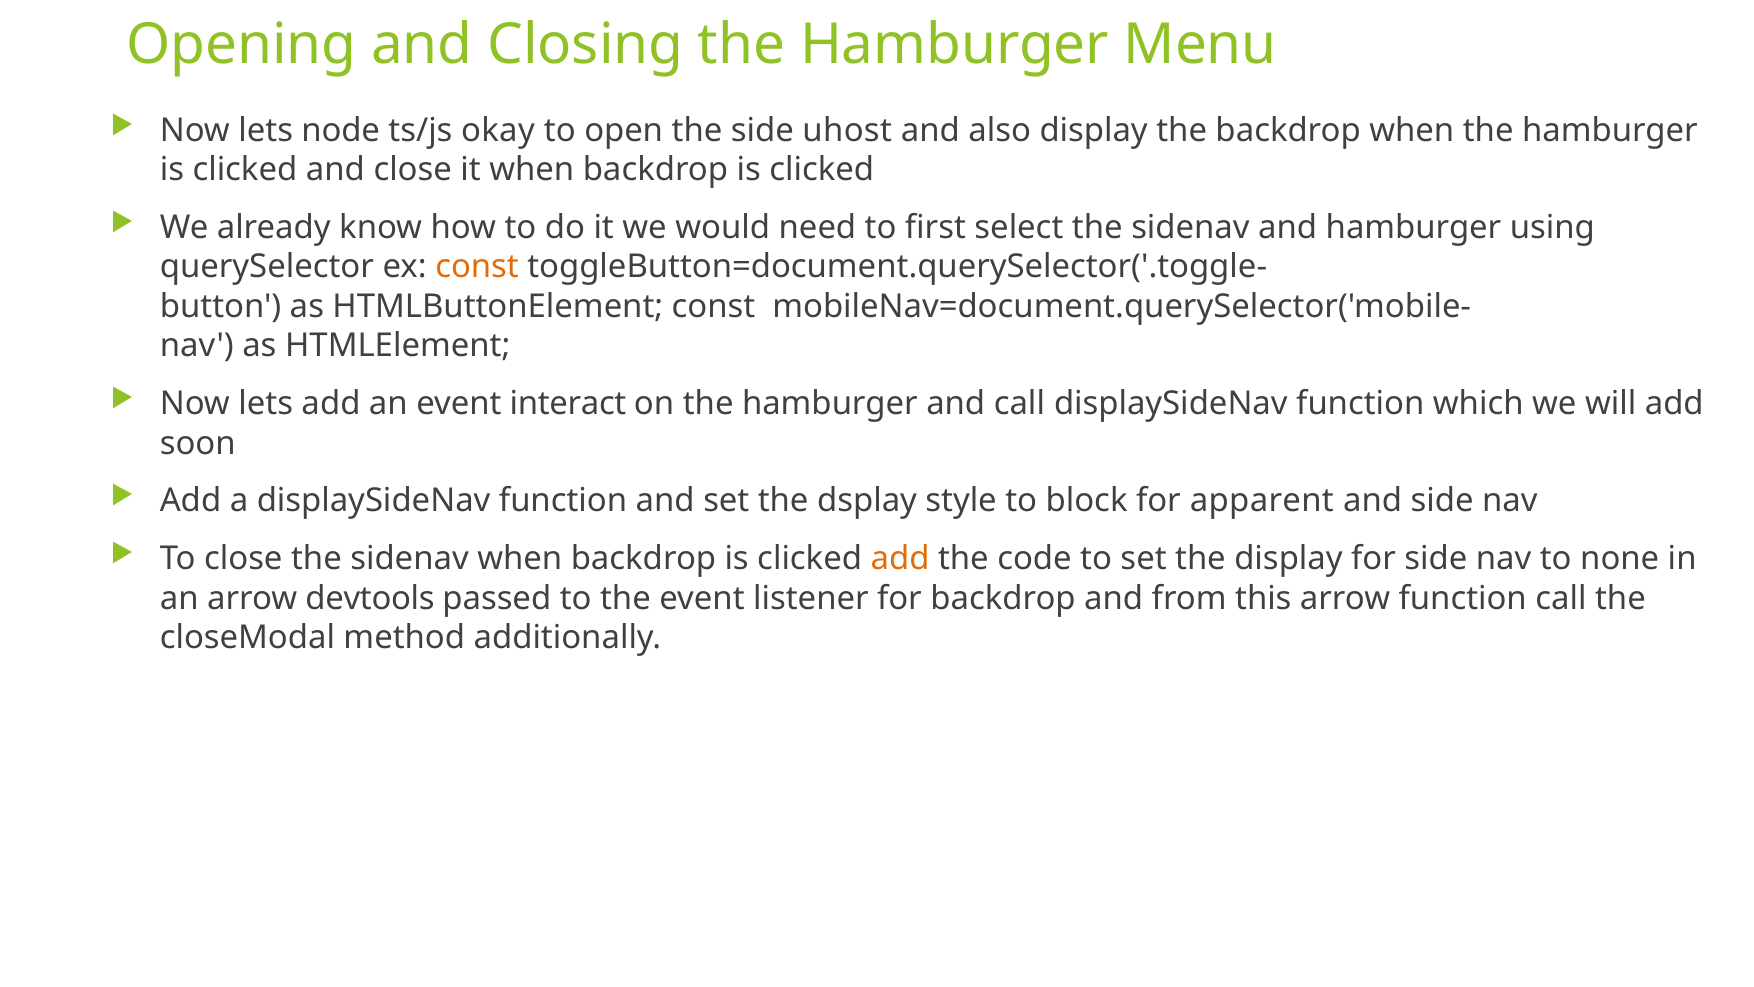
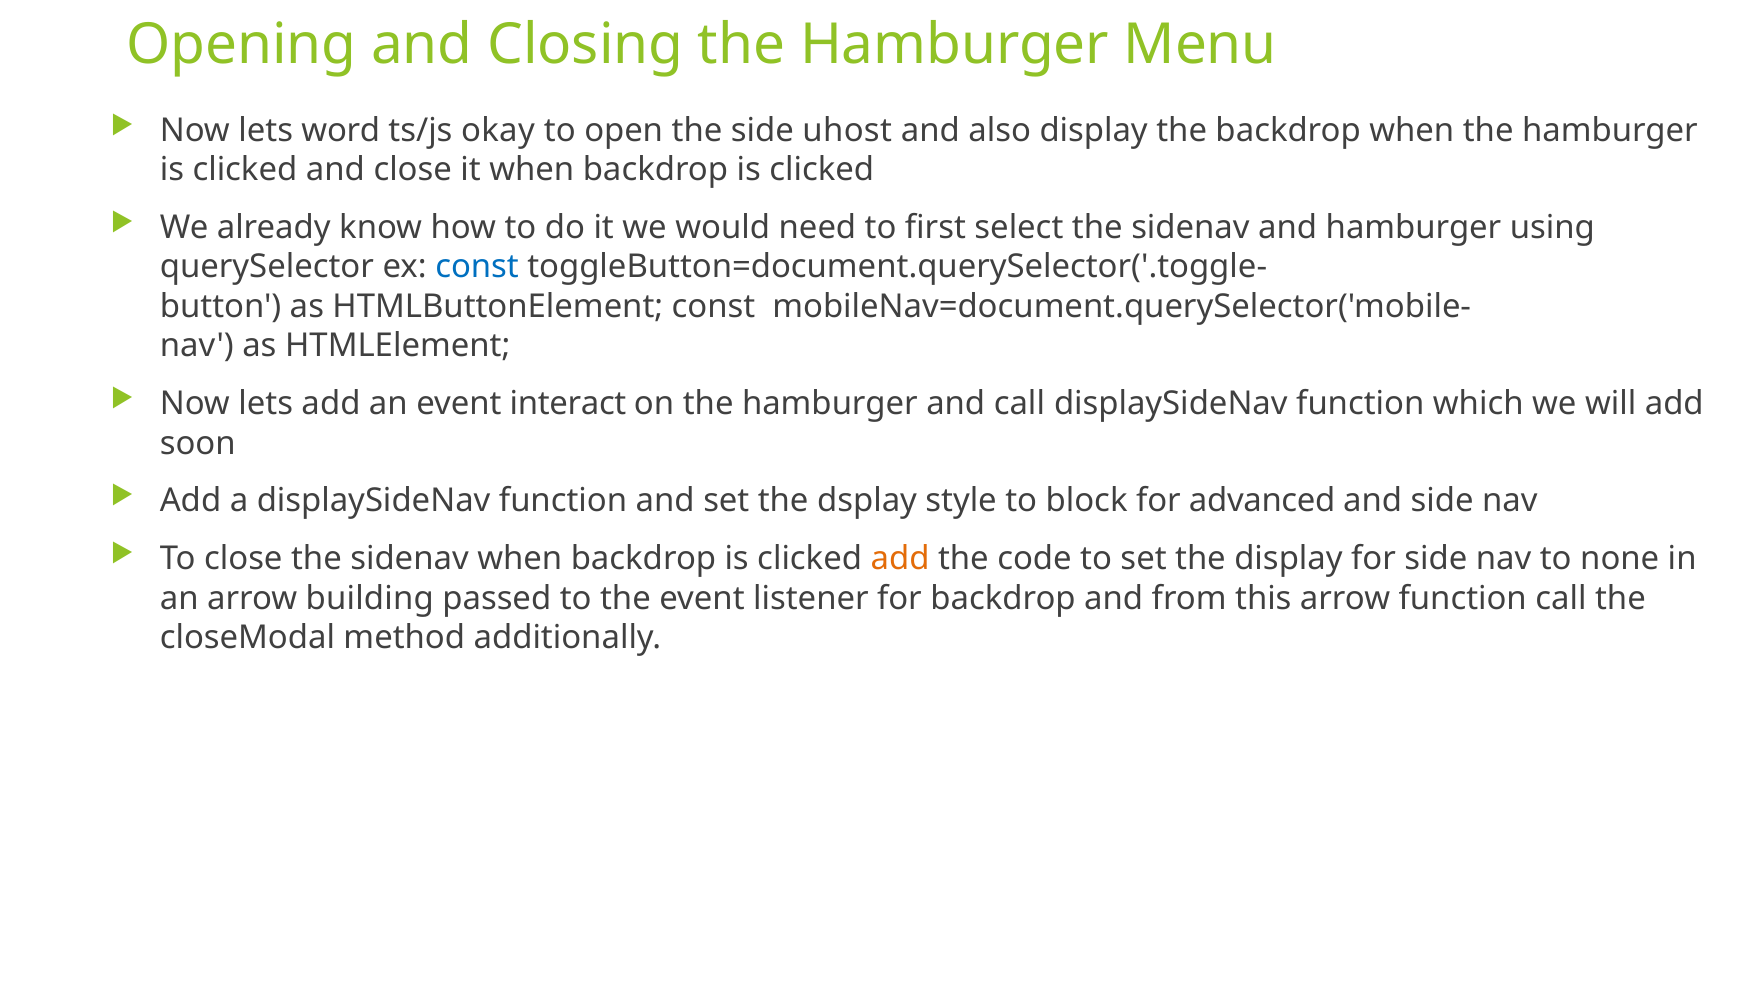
node: node -> word (341, 130)
const colour: orange -> blue (477, 267)
apparent: apparent -> advanced (1262, 501)
devtools: devtools -> building (370, 598)
